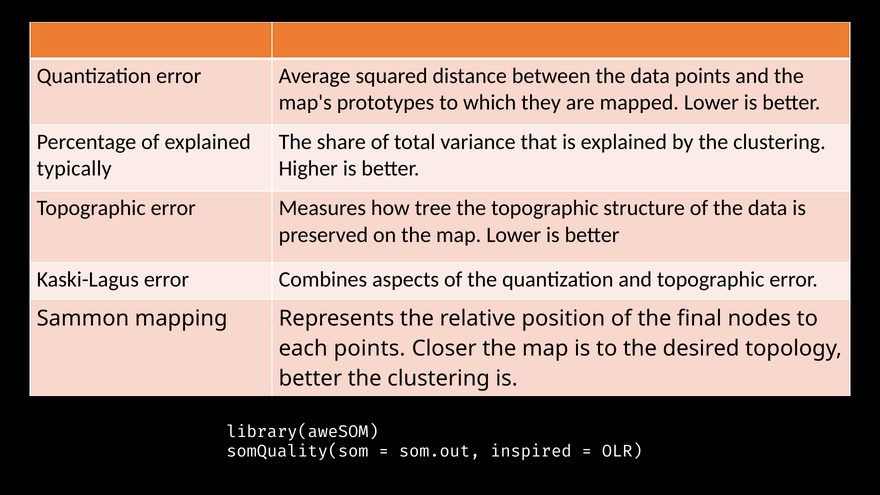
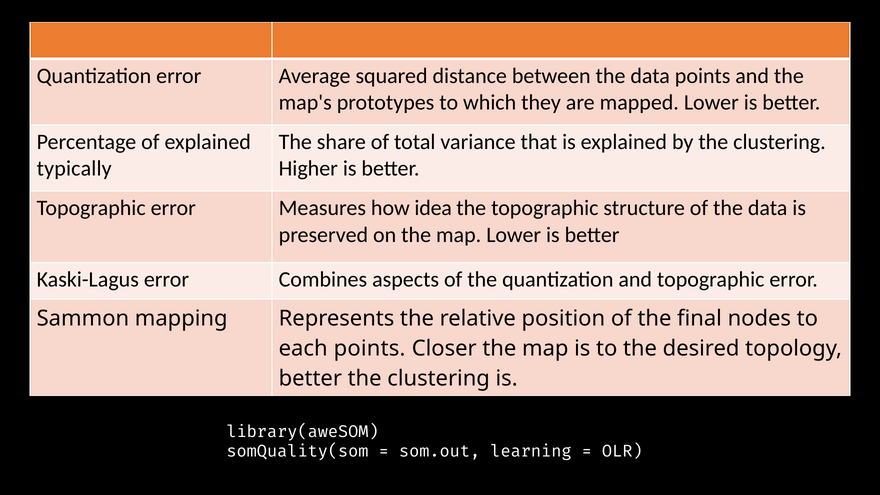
tree: tree -> idea (433, 208)
inspired: inspired -> learning (531, 451)
